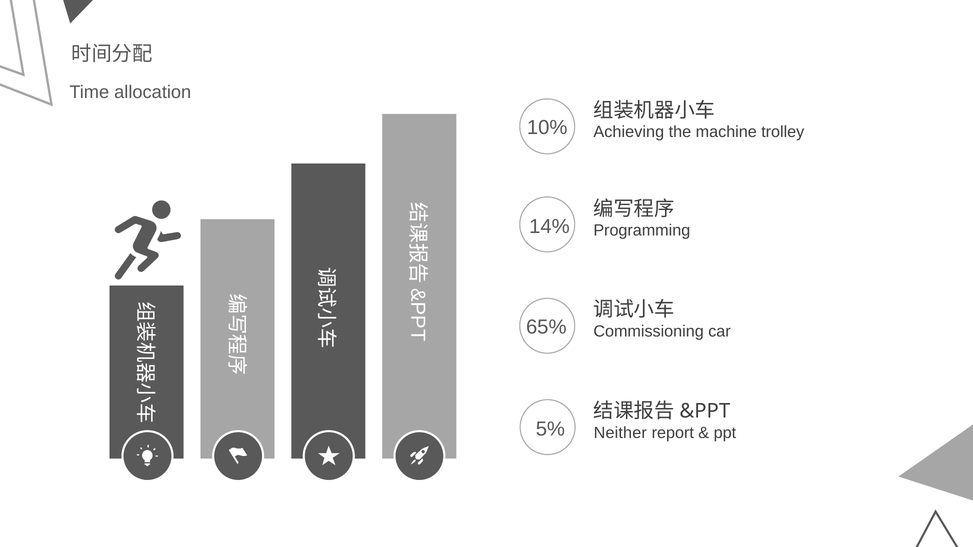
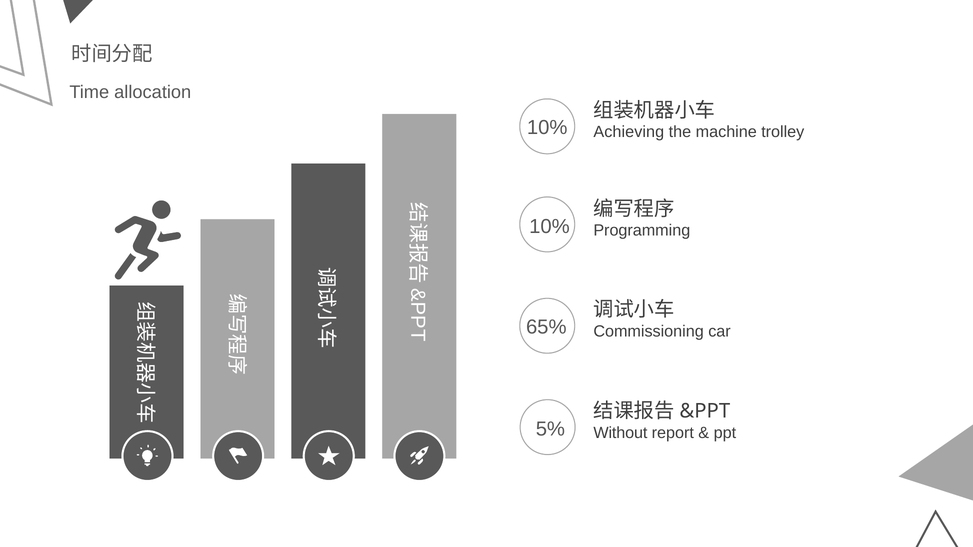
14%: 14% -> 10% (549, 227)
Neither: Neither -> Without (620, 433)
